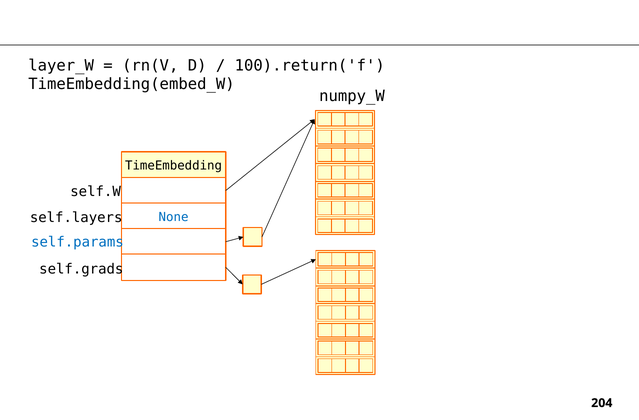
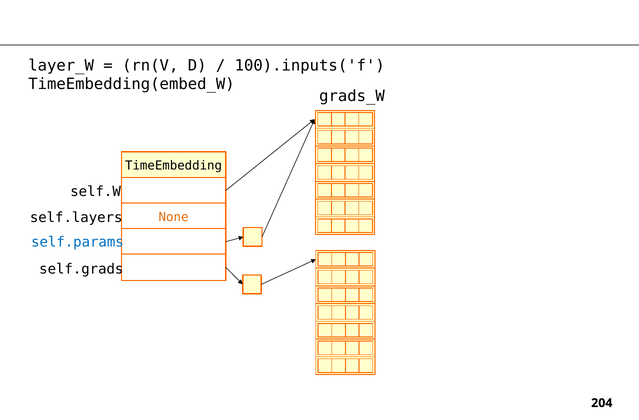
100).return('f: 100).return('f -> 100).inputs('f (310, 66)
numpy_W: numpy_W -> grads_W (352, 96)
None colour: blue -> orange (174, 217)
